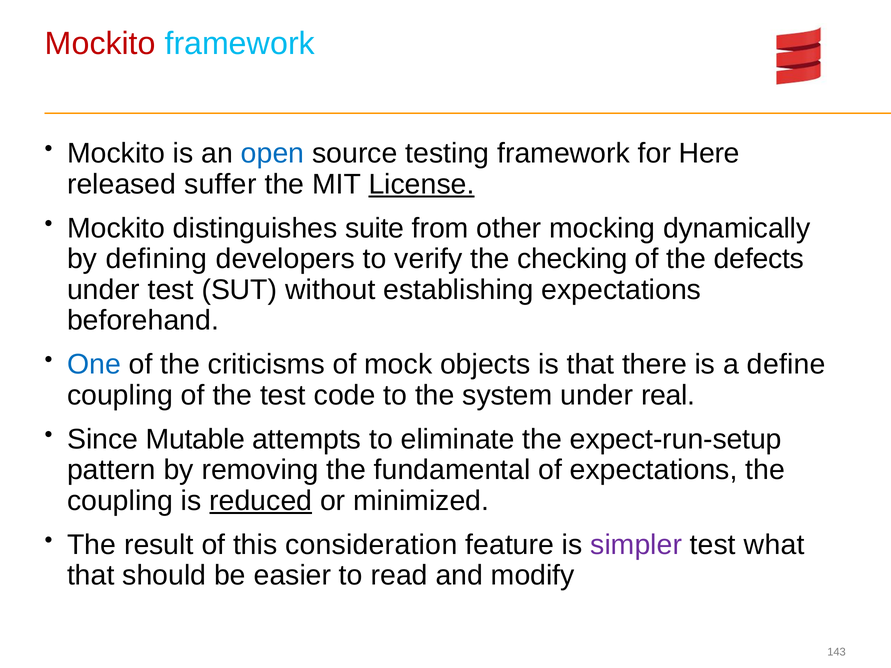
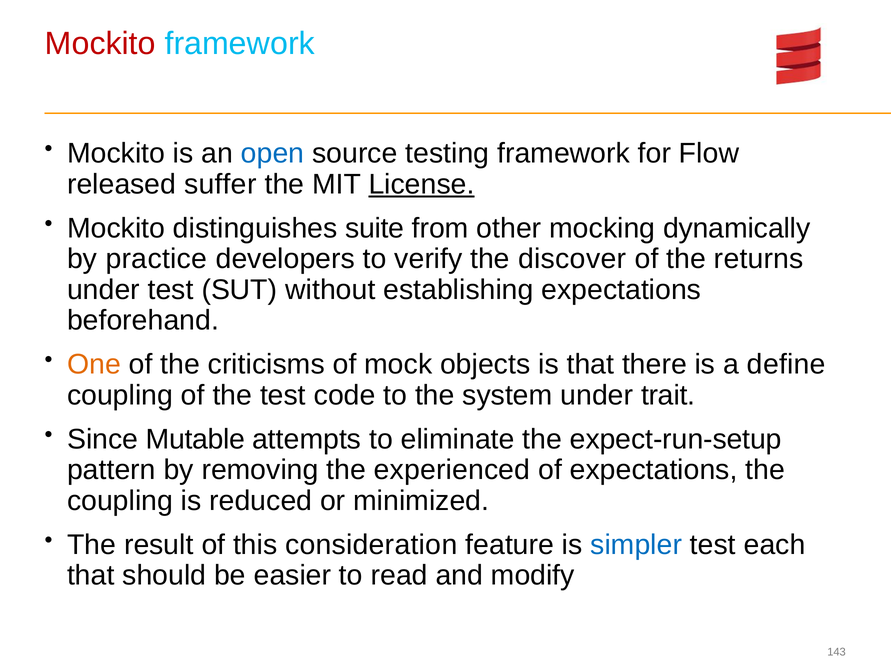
Here: Here -> Flow (709, 154)
defining: defining -> practice (156, 259)
checking: checking -> discover (572, 259)
defects: defects -> returns (759, 259)
One colour: blue -> orange (94, 365)
real: real -> trait (668, 395)
fundamental: fundamental -> experienced (452, 470)
reduced underline: present -> none (261, 501)
simpler colour: purple -> blue (636, 545)
what: what -> each (775, 545)
